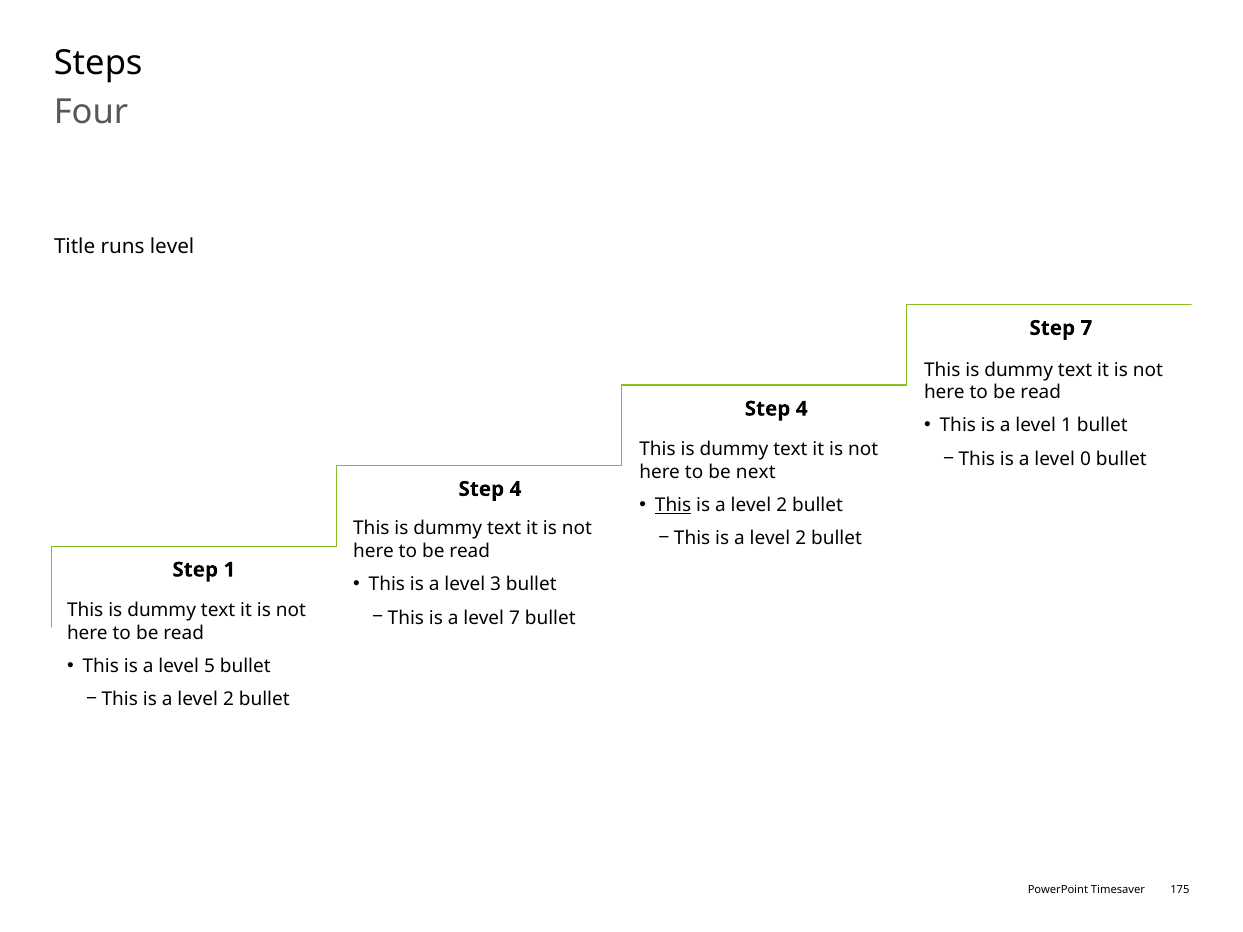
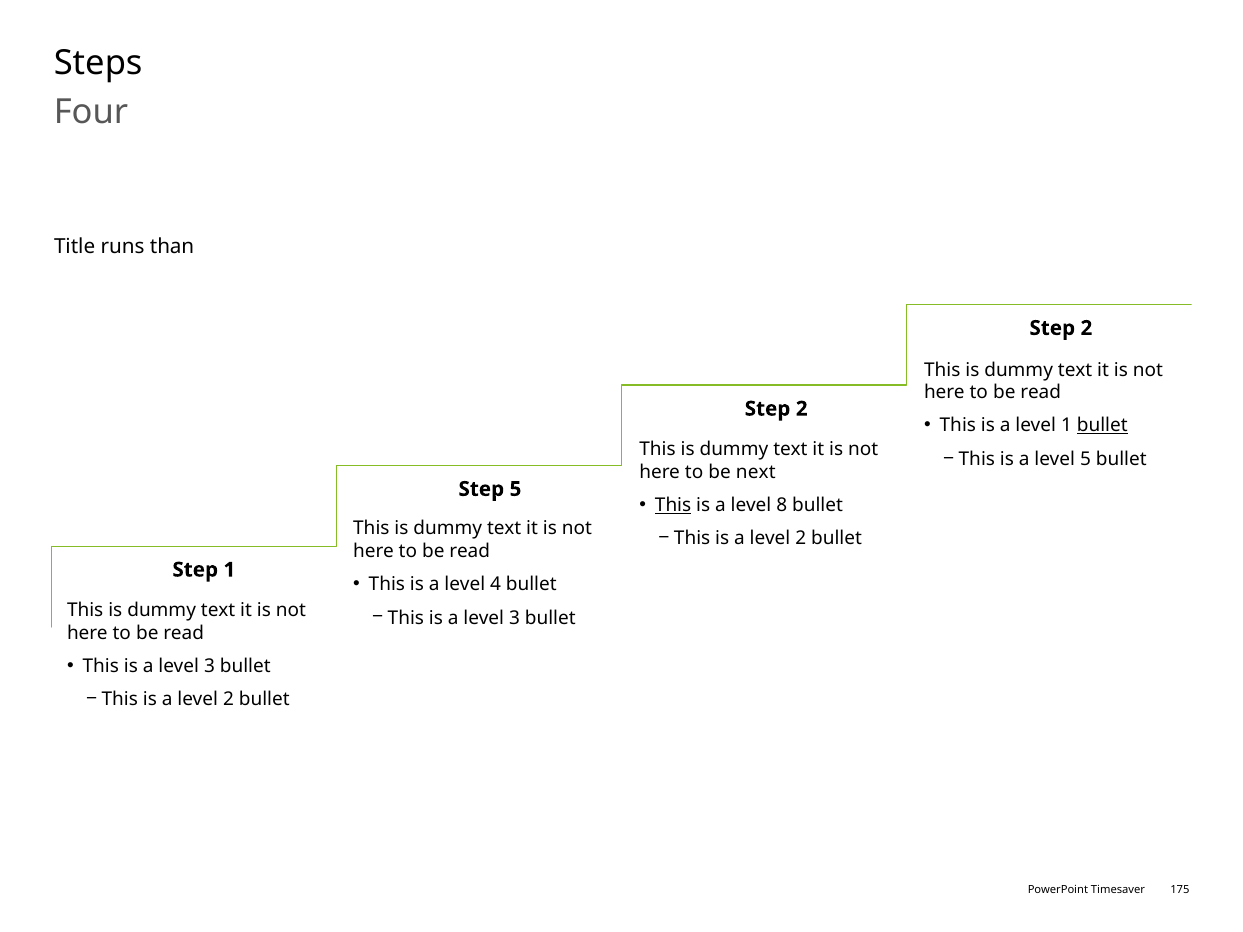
runs level: level -> than (172, 246)
7: 7 -> 2 (1086, 328)
4: 4 -> 2 (802, 409)
bullet underline: none -> present (1102, 426)
level 0: 0 -> 5 (1086, 459)
4: 4 -> 5 (515, 489)
2: 2 -> 8 (782, 505)
3: 3 -> 4 (496, 585)
7: 7 -> 3 (515, 618)
5: 5 -> 3 (209, 667)
